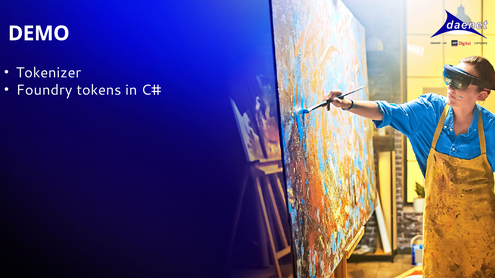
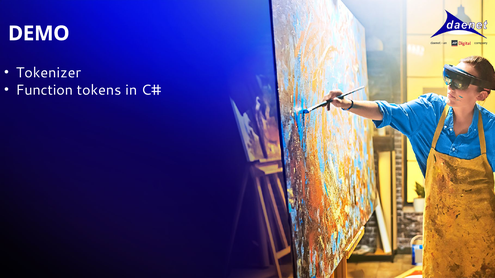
Foundry: Foundry -> Function (44, 90)
